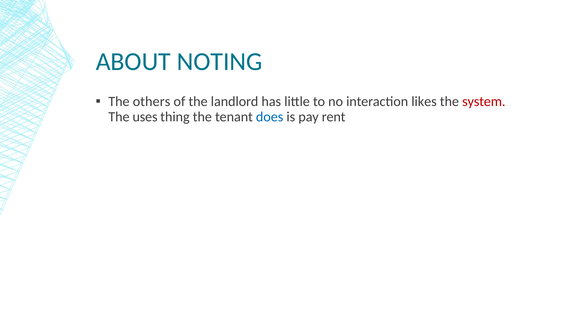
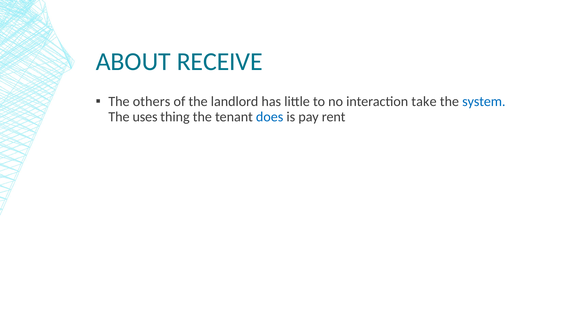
NOTING: NOTING -> RECEIVE (220, 61)
likes: likes -> take (424, 101)
system colour: red -> blue (484, 101)
